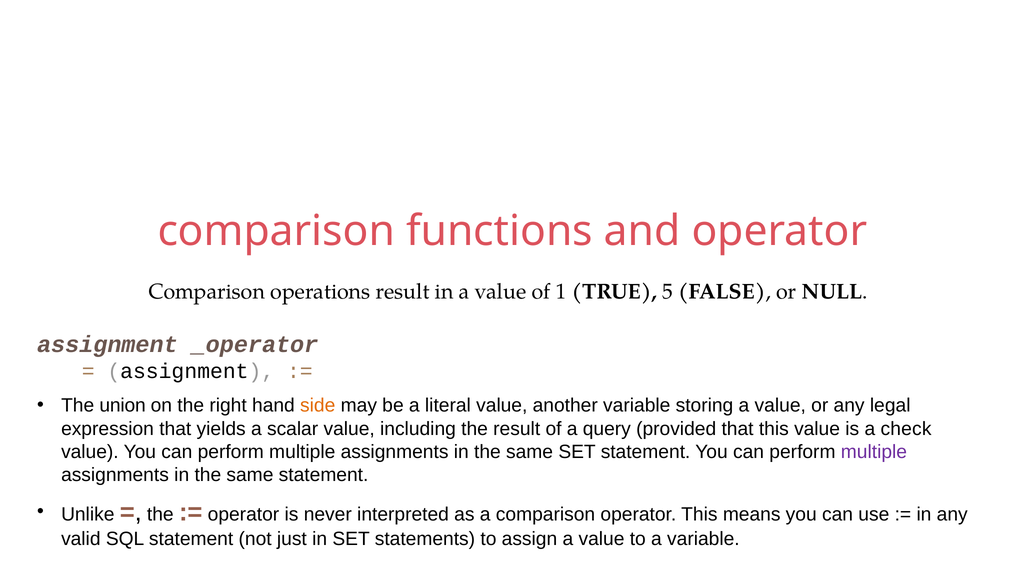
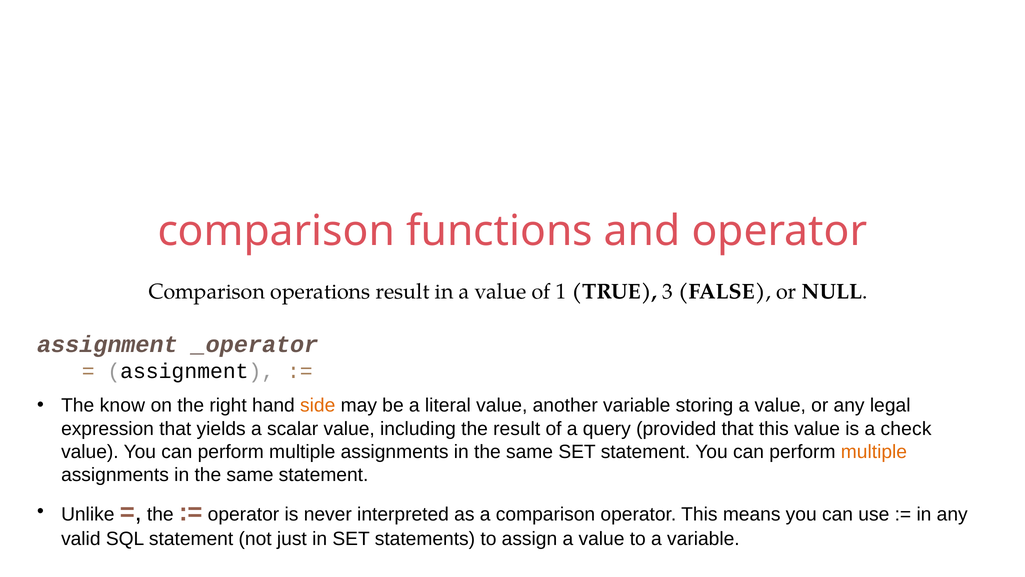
5: 5 -> 3 (668, 292)
union: union -> know (122, 405)
multiple colour: purple -> orange (874, 451)
